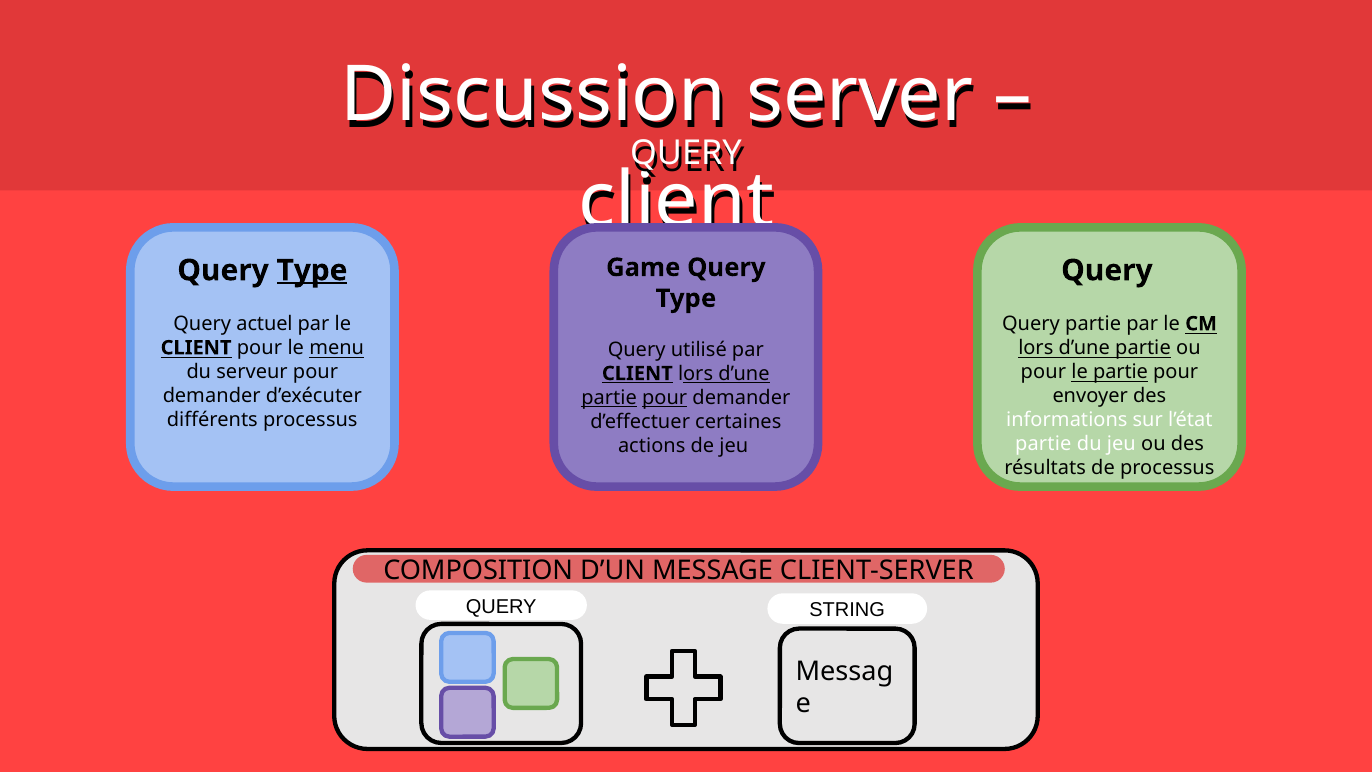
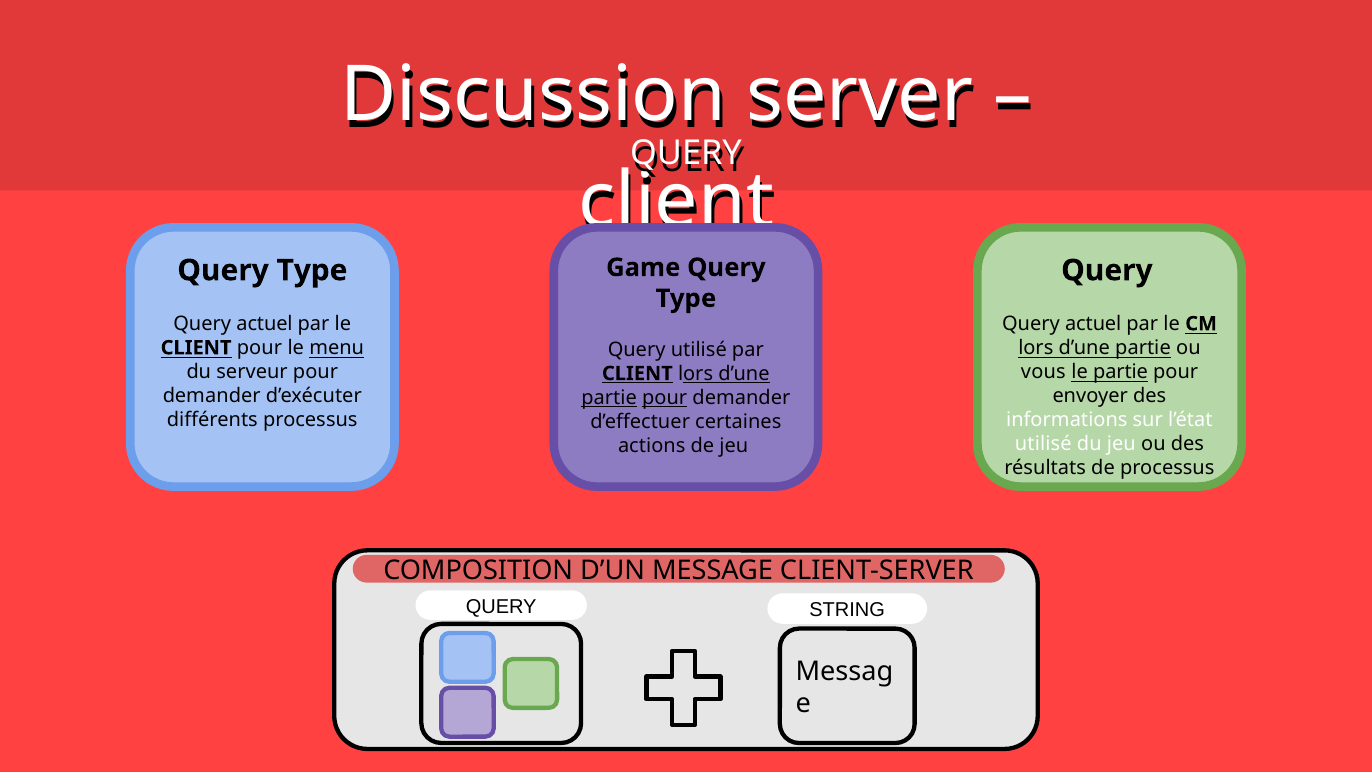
Type underline: present -> none (312, 270)
partie: partie -> actuel (1093, 324)
pour: pour -> vous (1043, 372)
partie: partie -> utilisé (1043, 444)
